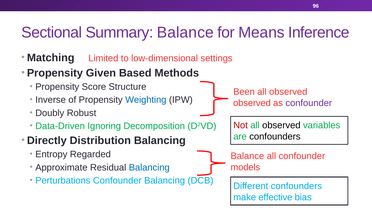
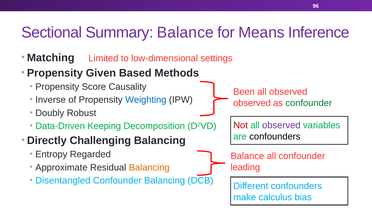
Structure: Structure -> Causality (128, 87)
confounder colour: purple -> green (309, 103)
observed colour: black -> purple (281, 125)
Ignoring: Ignoring -> Keeping (104, 126)
Distribution: Distribution -> Challenging (100, 140)
models: models -> leading (245, 167)
Balancing colour: blue -> orange (149, 167)
Perturbations: Perturbations -> Disentangled (63, 180)
effective: effective -> calculus (275, 197)
